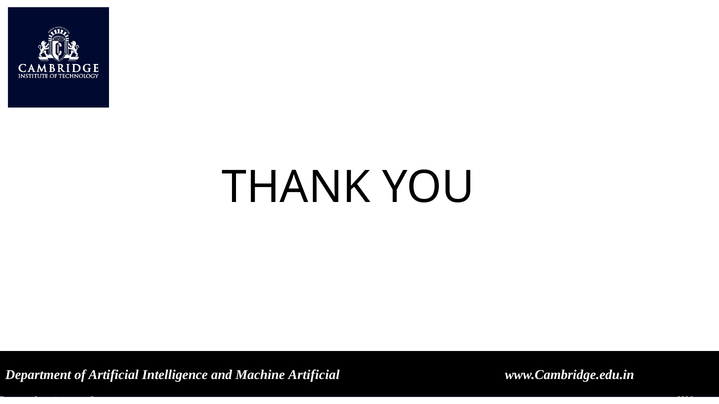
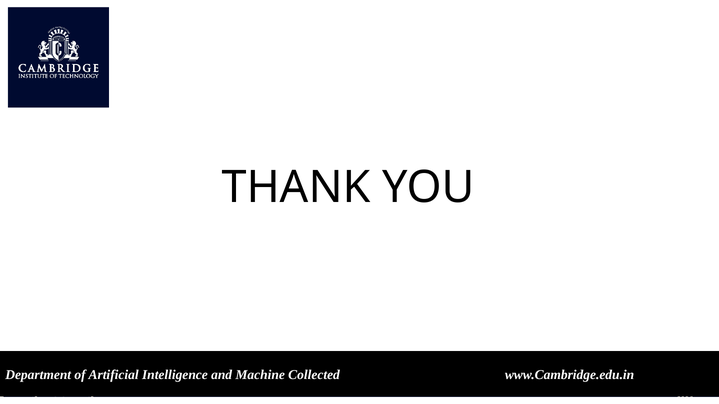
Artificial: Artificial -> Collected (314, 375)
